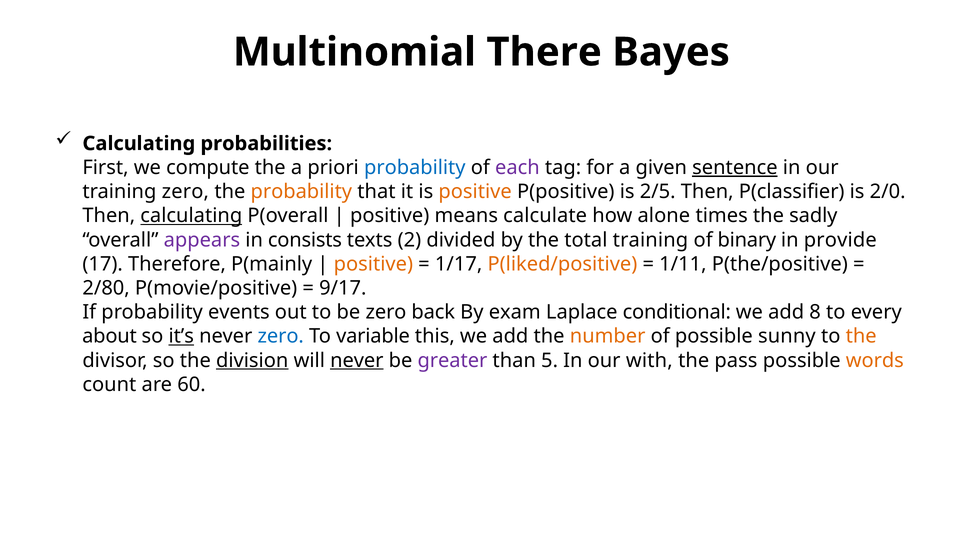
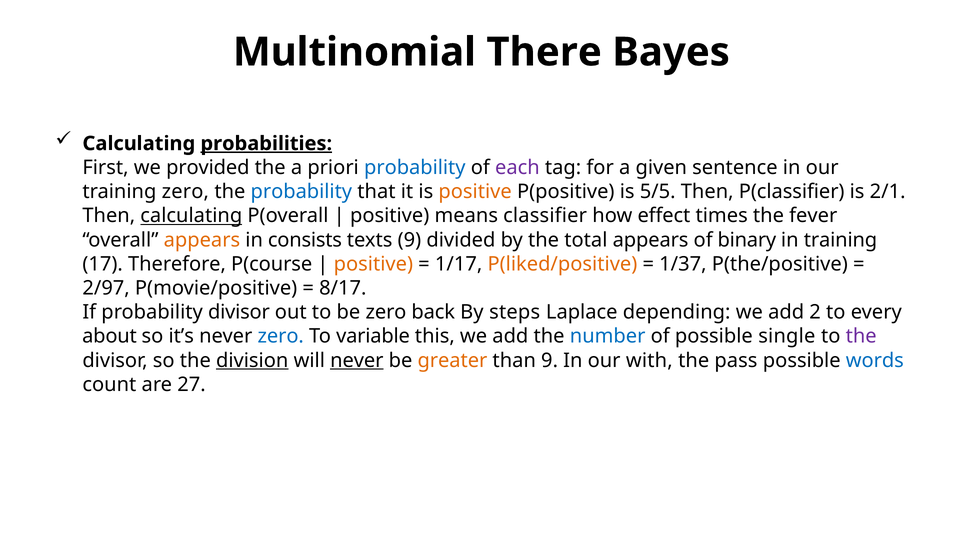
probabilities underline: none -> present (266, 143)
compute: compute -> provided (208, 168)
sentence underline: present -> none (735, 168)
probability colour: orange -> blue (301, 192)
2/5: 2/5 -> 5/5 (658, 192)
2/0: 2/0 -> 2/1 (888, 192)
calculate: calculate -> classifier (545, 216)
alone: alone -> effect (664, 216)
sadly: sadly -> fever (813, 216)
appears colour: purple -> orange (202, 240)
texts 2: 2 -> 9 (409, 240)
total training: training -> appears (651, 240)
in provide: provide -> training (840, 240)
P(mainly: P(mainly -> P(course (272, 264)
1/11: 1/11 -> 1/37 (683, 264)
2/80: 2/80 -> 2/97 (106, 288)
9/17: 9/17 -> 8/17 (343, 288)
probability events: events -> divisor (239, 312)
exam: exam -> steps (515, 312)
conditional: conditional -> depending (677, 312)
8: 8 -> 2 (815, 312)
it’s underline: present -> none (181, 336)
number colour: orange -> blue (608, 336)
sunny: sunny -> single (787, 336)
the colour: orange -> purple (861, 336)
greater colour: purple -> orange (452, 360)
than 5: 5 -> 9 (550, 360)
words colour: orange -> blue (875, 360)
60: 60 -> 27 (191, 384)
